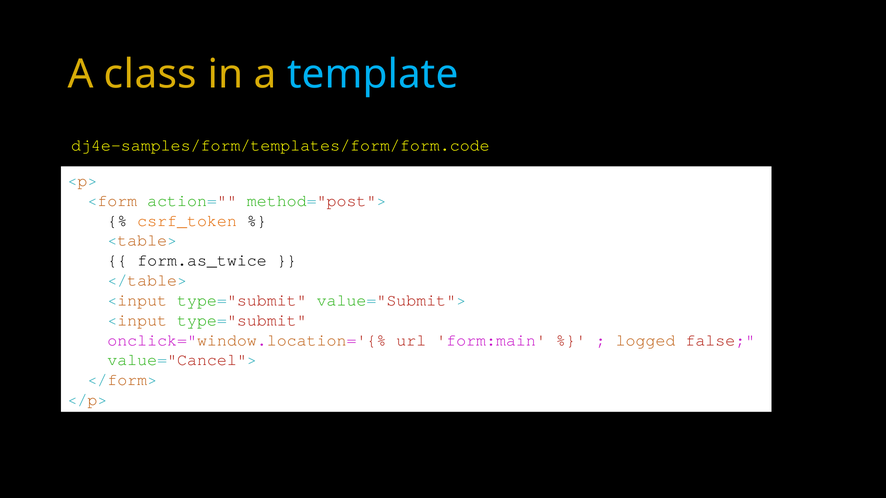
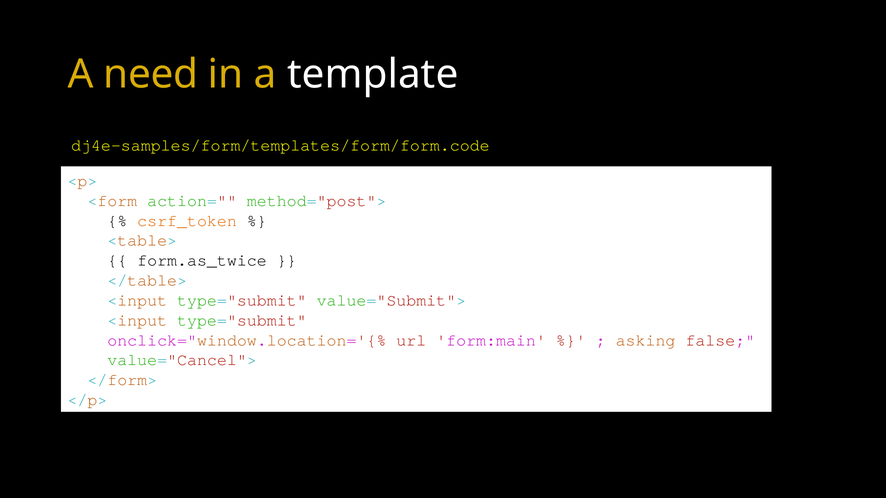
class: class -> need (151, 74)
template colour: light blue -> white (373, 74)
logged: logged -> asking (646, 340)
